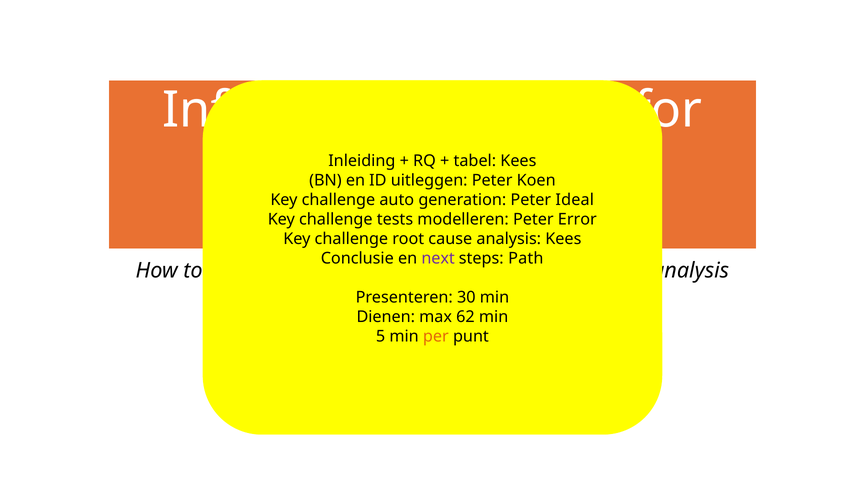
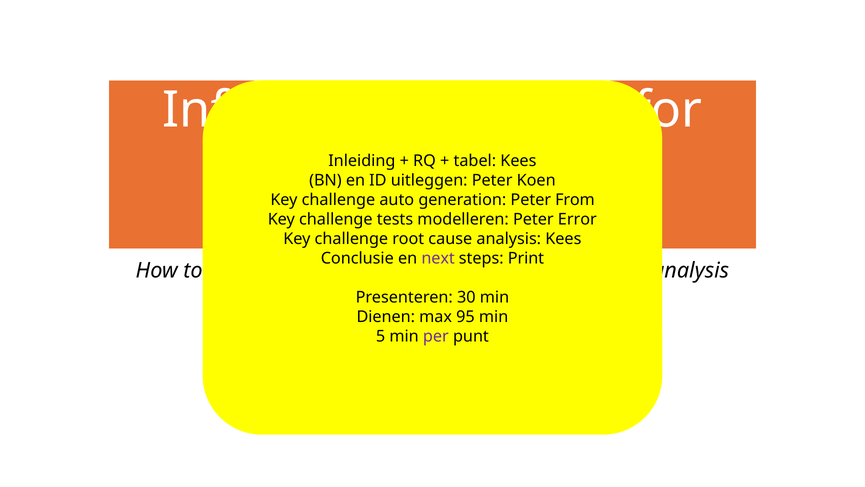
Ideal: Ideal -> From (575, 200)
Path: Path -> Print (526, 258)
62: 62 -> 95 (466, 317)
per colour: orange -> purple (436, 336)
